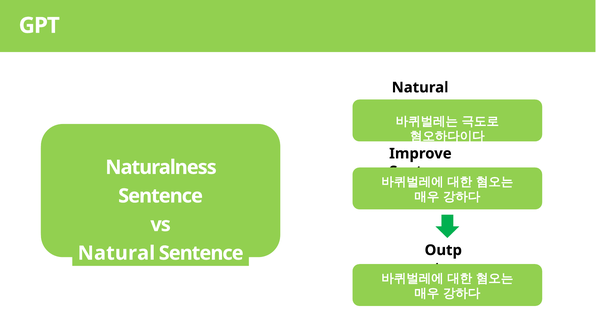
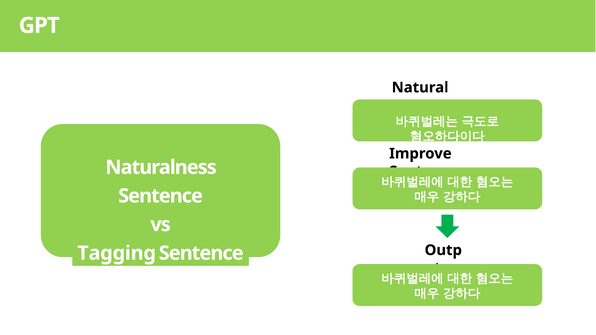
Natural: Natural -> Tagging (117, 253)
